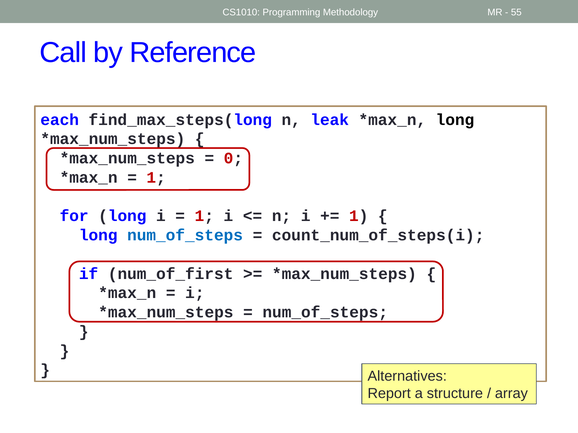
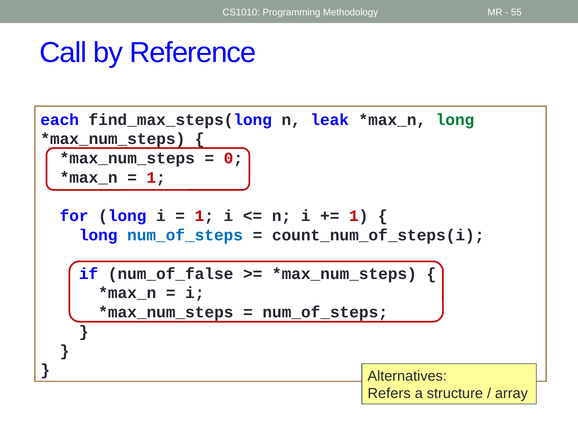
long colour: black -> green (455, 120)
num_of_first: num_of_first -> num_of_false (171, 274)
Report: Report -> Refers (389, 394)
